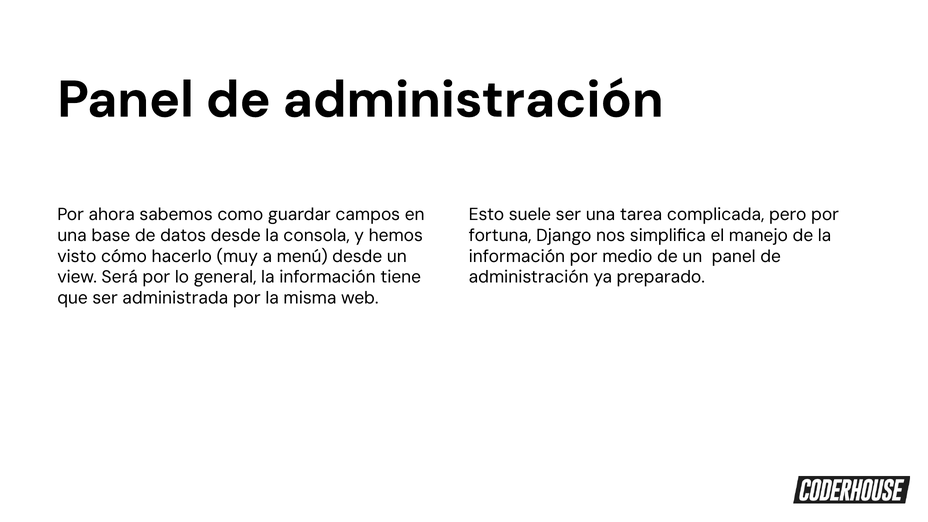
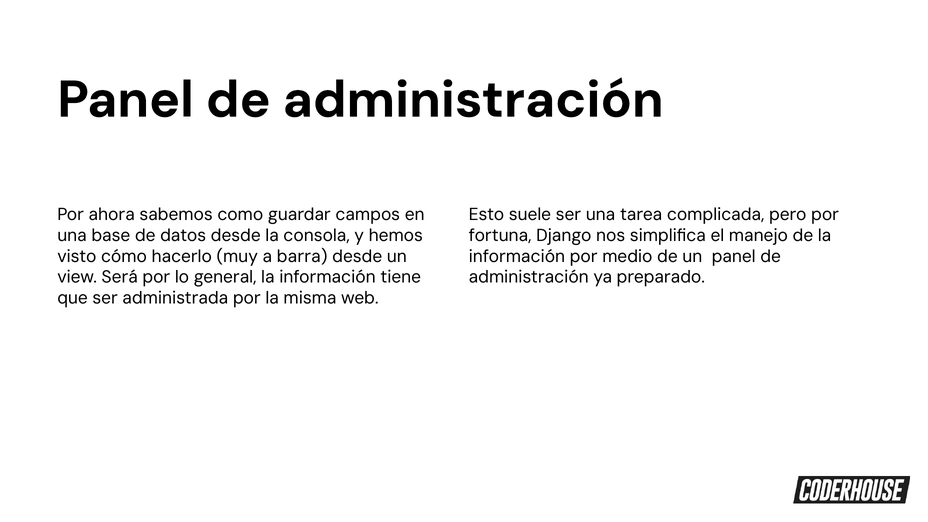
menú: menú -> barra (302, 256)
